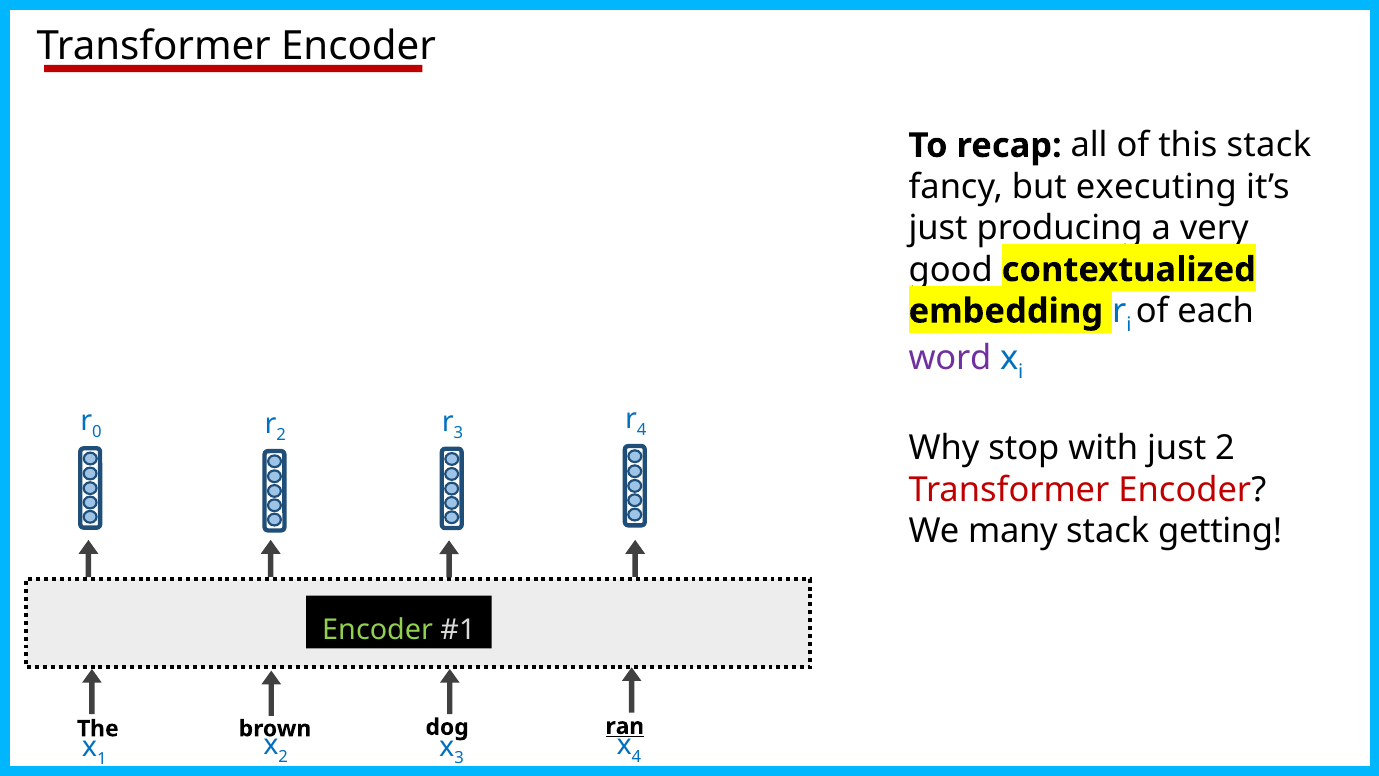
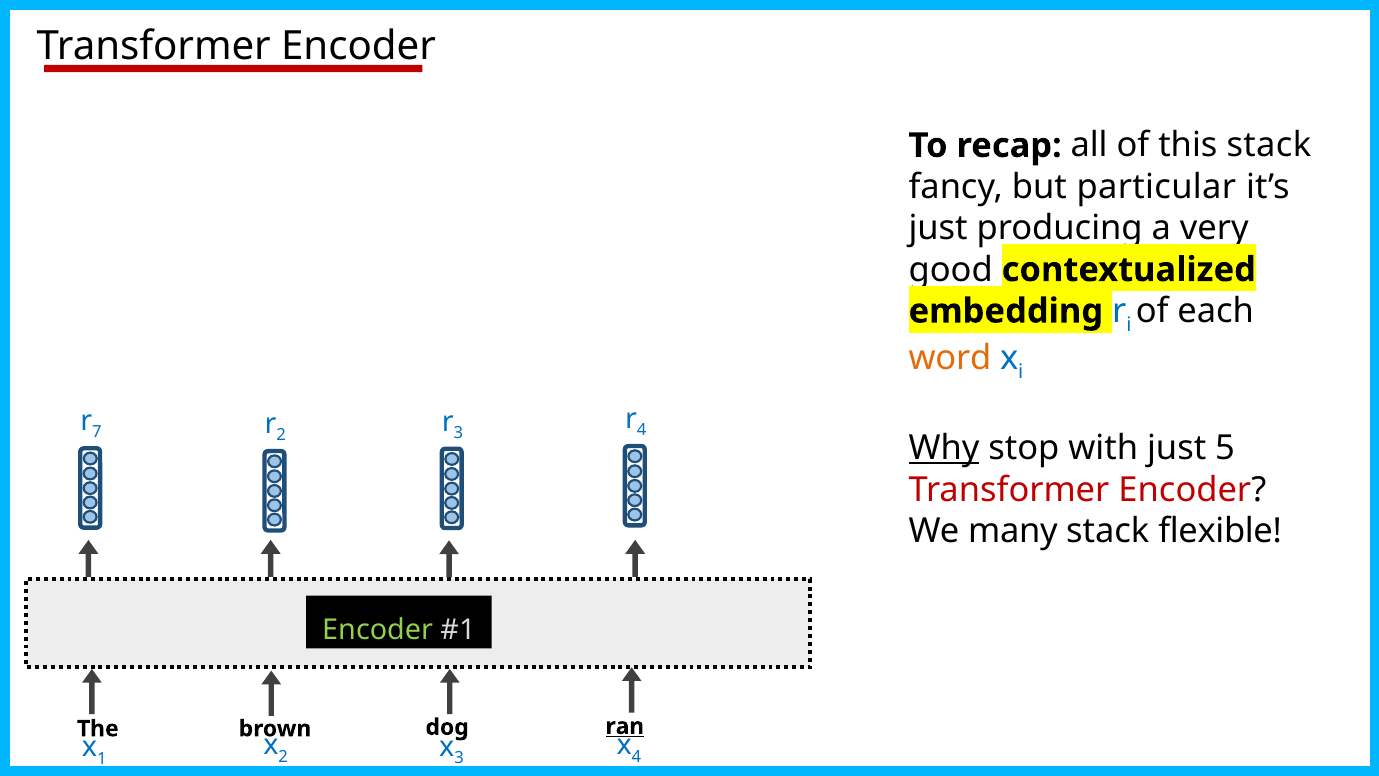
executing: executing -> particular (1156, 187)
word colour: purple -> orange (950, 358)
0: 0 -> 7 (97, 432)
Why underline: none -> present (944, 448)
just 2: 2 -> 5 (1225, 448)
getting: getting -> flexible (1220, 531)
